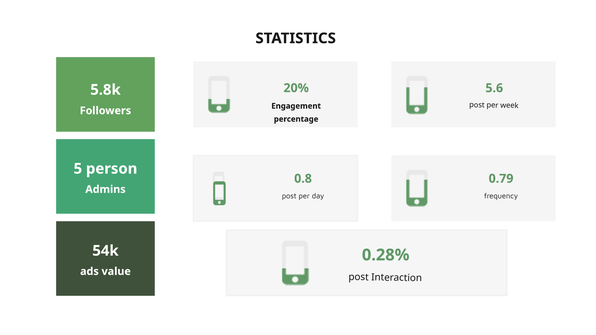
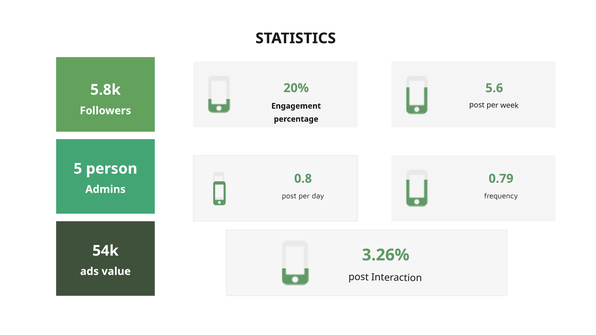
0.28%: 0.28% -> 3.26% (386, 255)
